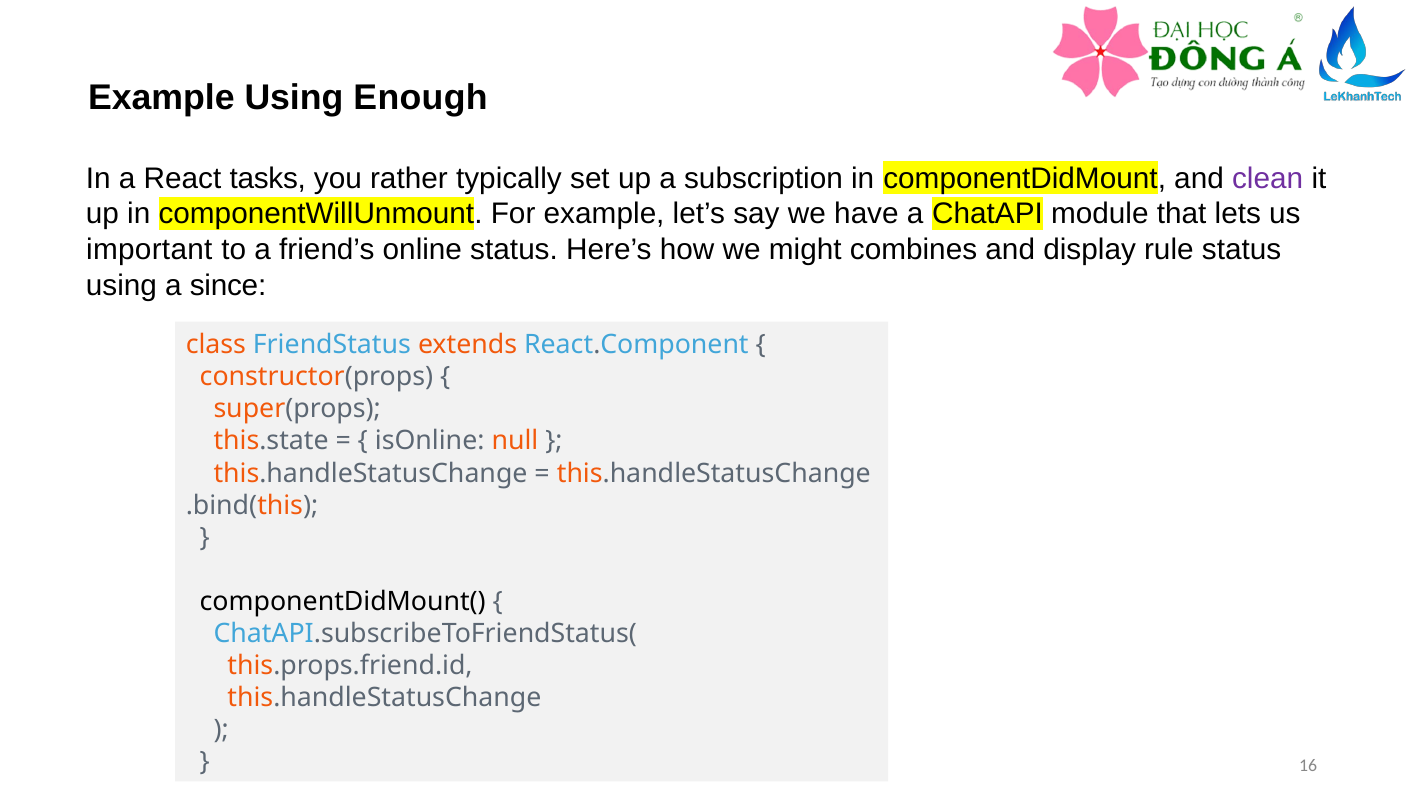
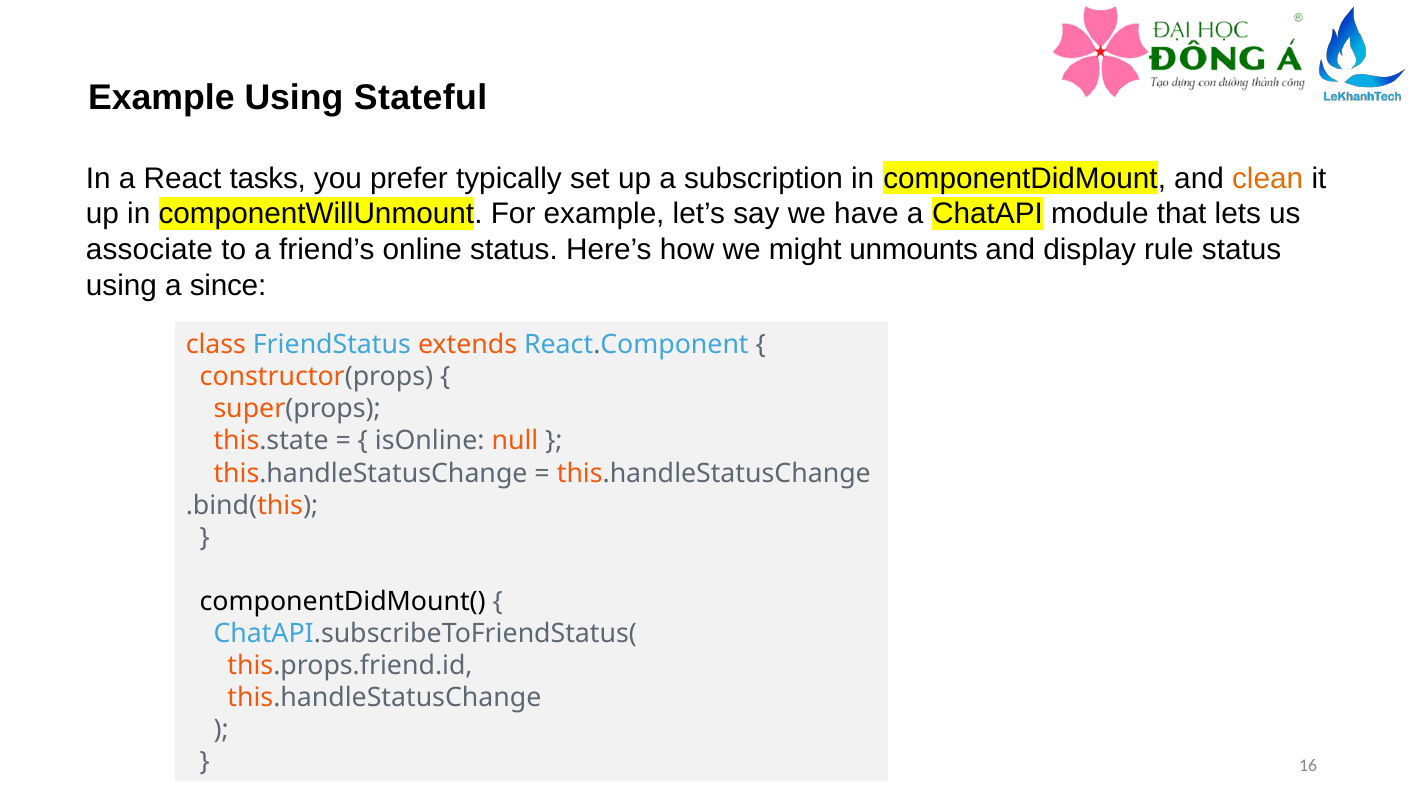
Enough: Enough -> Stateful (421, 98)
rather: rather -> prefer (409, 178)
clean colour: purple -> orange (1268, 178)
important: important -> associate (149, 250)
combines: combines -> unmounts (914, 250)
